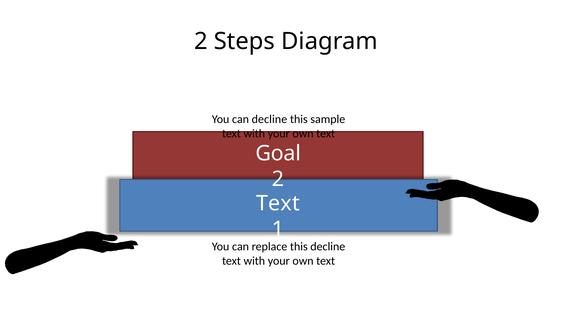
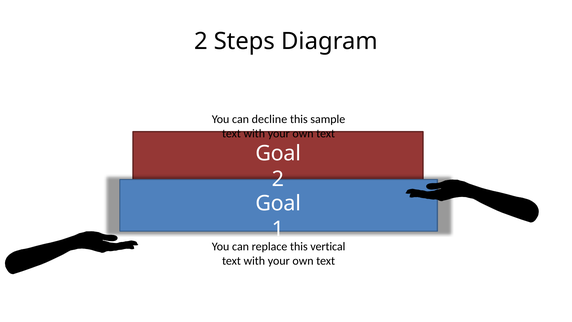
Text: Text -> Goal (278, 203)
this decline: decline -> vertical (328, 247)
